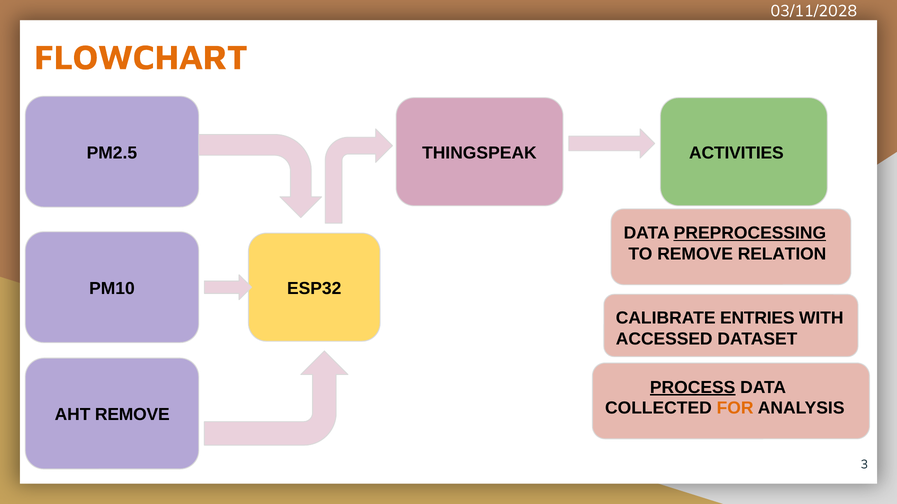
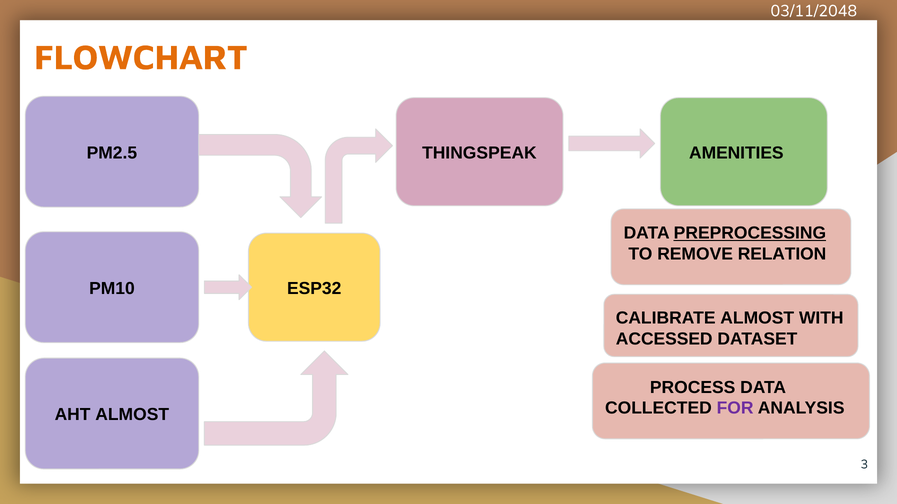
03/11/2028: 03/11/2028 -> 03/11/2048 (814, 11)
ACTIVITIES: ACTIVITIES -> AMENITIES (736, 153)
CALIBRATE ENTRIES: ENTRIES -> ALMOST (757, 318)
PROCESS underline: present -> none (693, 388)
FOR colour: orange -> purple (735, 409)
AHT REMOVE: REMOVE -> ALMOST (132, 415)
